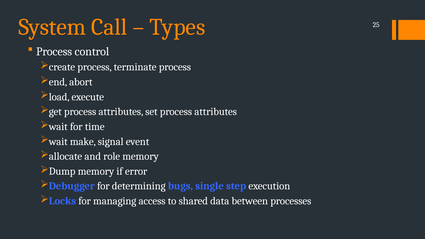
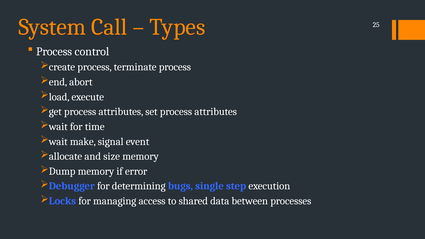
role: role -> size (112, 156)
